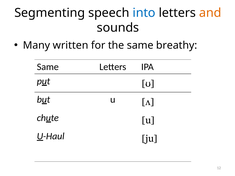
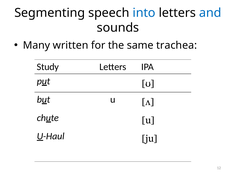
and colour: orange -> blue (210, 13)
breathy: breathy -> trachea (177, 45)
Same: Same -> Study (48, 67)
